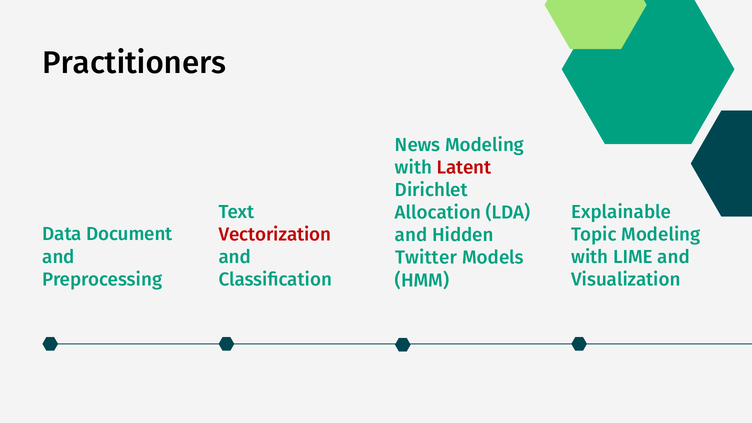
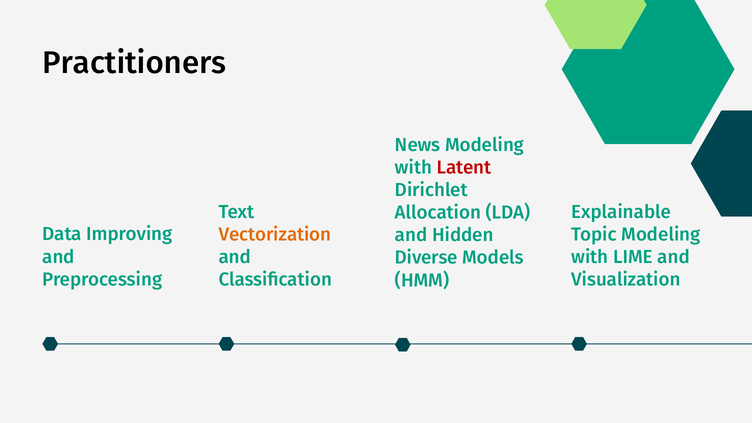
Document: Document -> Improving (129, 234)
Vectorization colour: red -> orange (275, 234)
Twitter: Twitter -> Diverse (426, 258)
